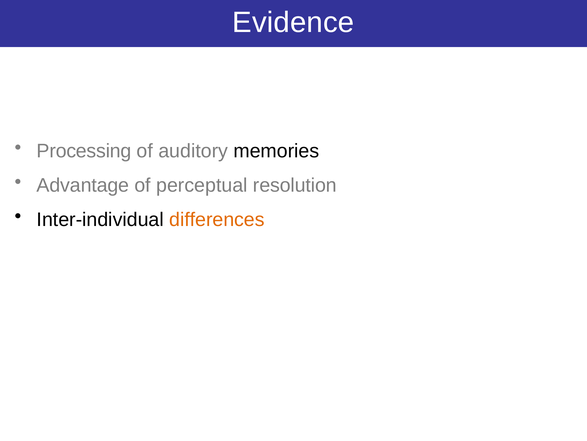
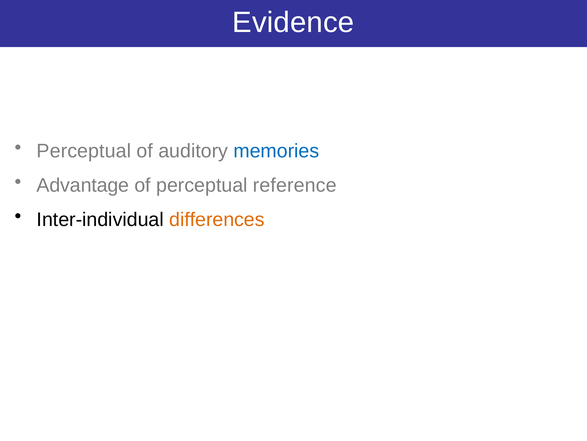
Processing: Processing -> Perceptual (84, 151)
memories colour: black -> blue (276, 151)
resolution: resolution -> reference (295, 185)
